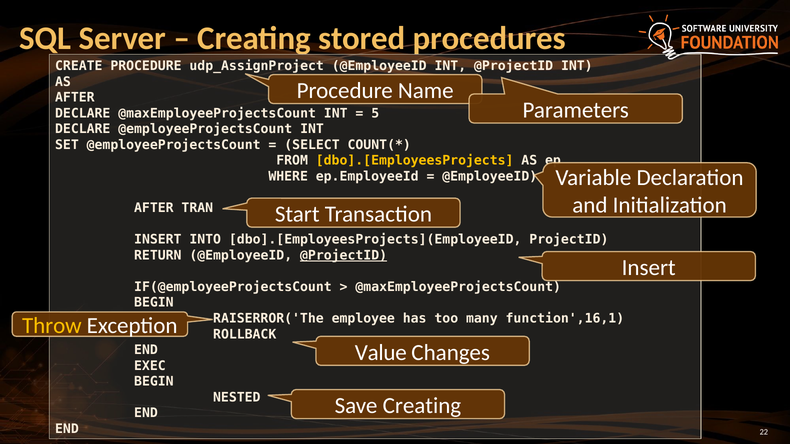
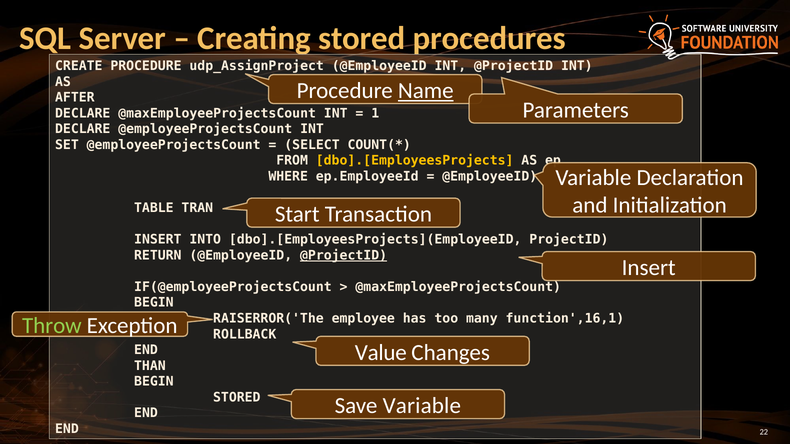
Name underline: none -> present (426, 91)
5: 5 -> 1 (375, 113)
AFTER: AFTER -> TABLE (154, 208)
Throw colour: yellow -> light green (52, 326)
EXEC: EXEC -> THAN (150, 366)
NESTED: NESTED -> STORED (237, 398)
Save Creating: Creating -> Variable (422, 406)
